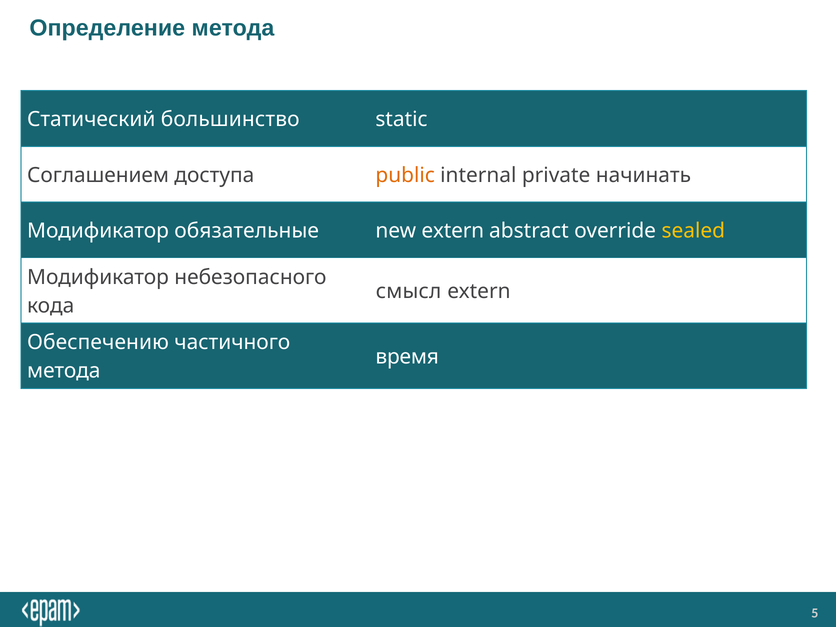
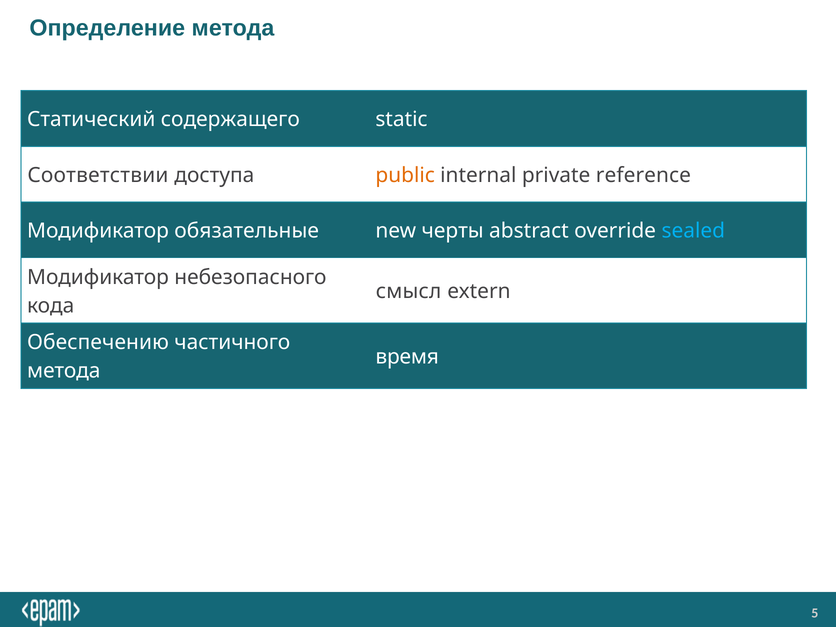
большинство: большинство -> содержащего (230, 120)
Соглашением: Соглашением -> Соответствии (98, 175)
начинать: начинать -> reference (643, 175)
new extern: extern -> черты (453, 231)
sealed colour: yellow -> light blue (693, 231)
